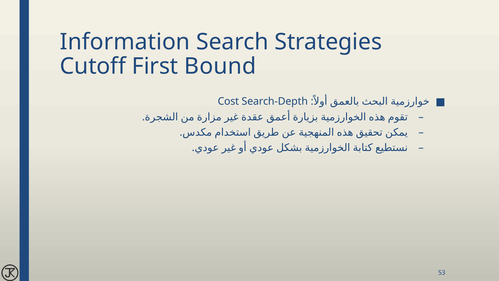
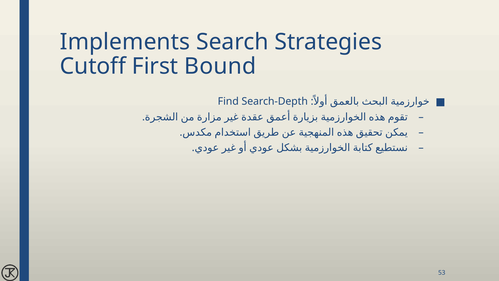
Information: Information -> Implements (125, 42)
Cost: Cost -> Find (228, 101)
